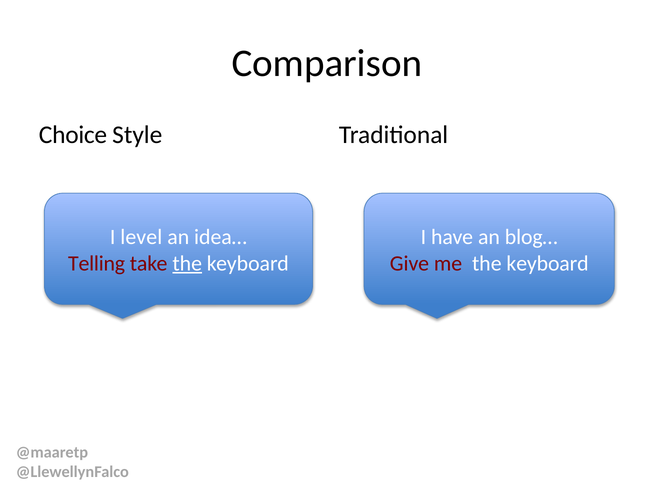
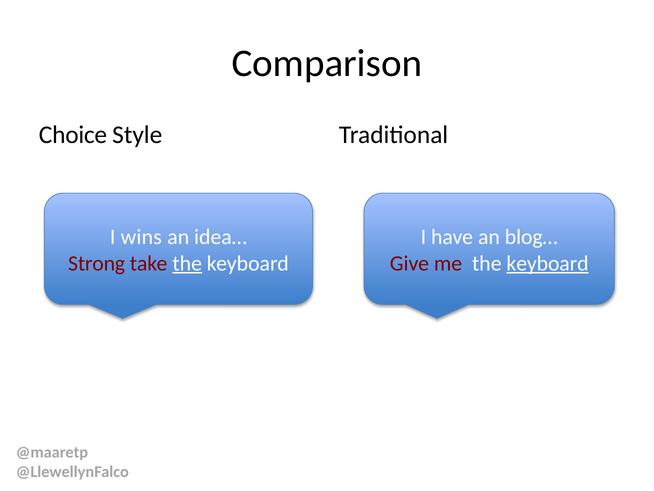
level: level -> wins (141, 237)
Telling: Telling -> Strong (97, 263)
keyboard underline: none -> present (548, 263)
